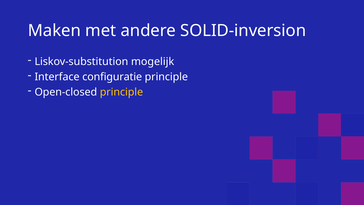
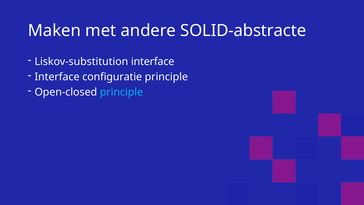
SOLID-inversion: SOLID-inversion -> SOLID-abstracte (243, 31)
Liskov-substitution mogelijk: mogelijk -> interface (153, 62)
principle colour: yellow -> light blue (121, 92)
